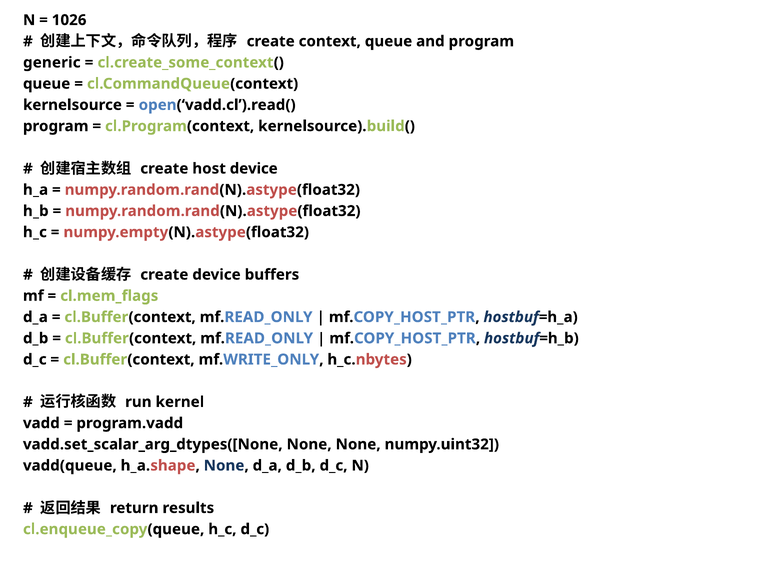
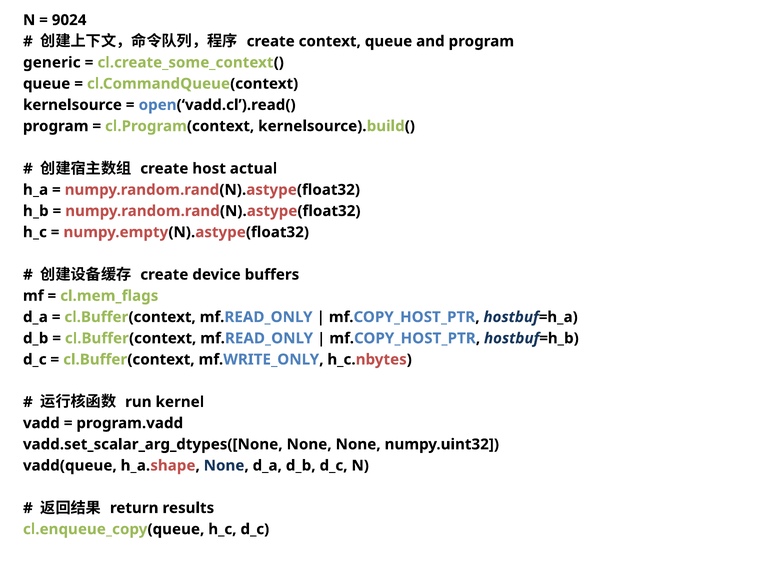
1026: 1026 -> 9024 (69, 20)
host device: device -> actual (254, 169)
